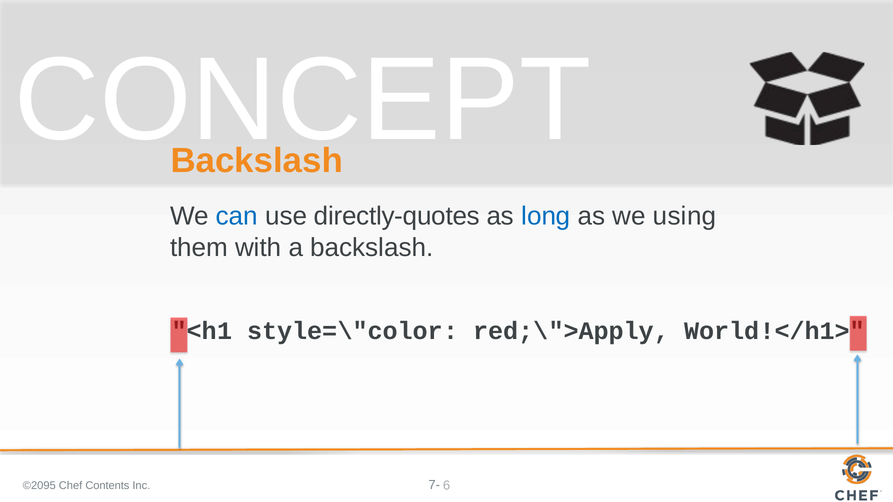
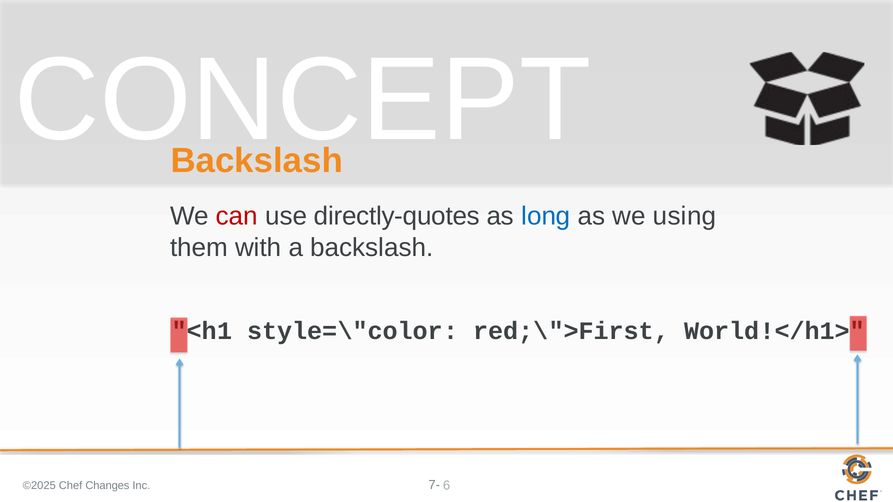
can colour: blue -> red (237, 216)
red;\">Apply: red;\">Apply -> red;\">First (571, 331)
©2095: ©2095 -> ©2025 (39, 486)
Contents: Contents -> Changes (107, 486)
